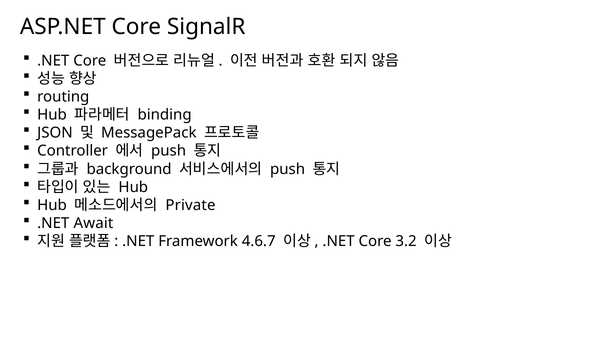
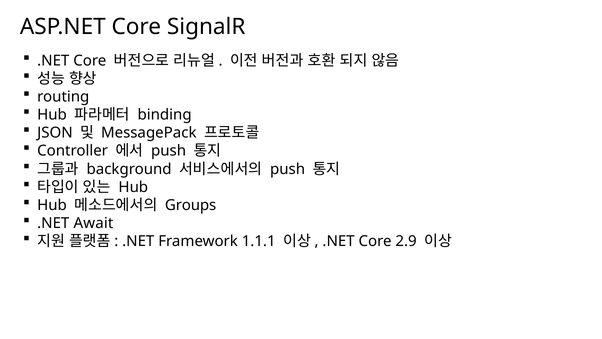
Private: Private -> Groups (191, 205)
4.6.7: 4.6.7 -> 1.1.1 (259, 241)
3.2: 3.2 -> 2.9 (406, 241)
